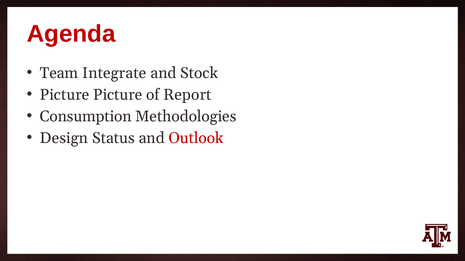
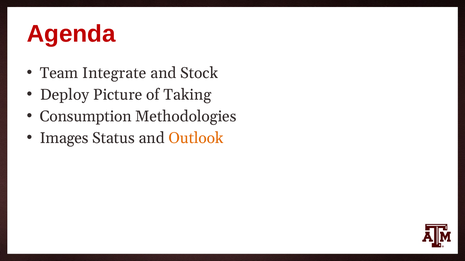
Picture: Picture -> Deploy (65, 95)
Report: Report -> Taking (187, 95)
Design: Design -> Images (64, 138)
Outlook colour: red -> orange (196, 138)
